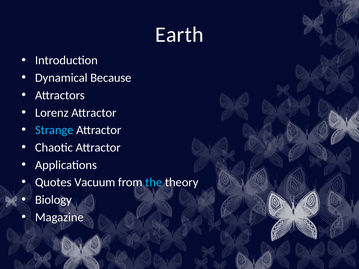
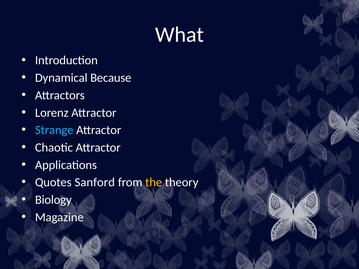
Earth: Earth -> What (179, 35)
Vacuum: Vacuum -> Sanford (95, 183)
the colour: light blue -> yellow (154, 183)
